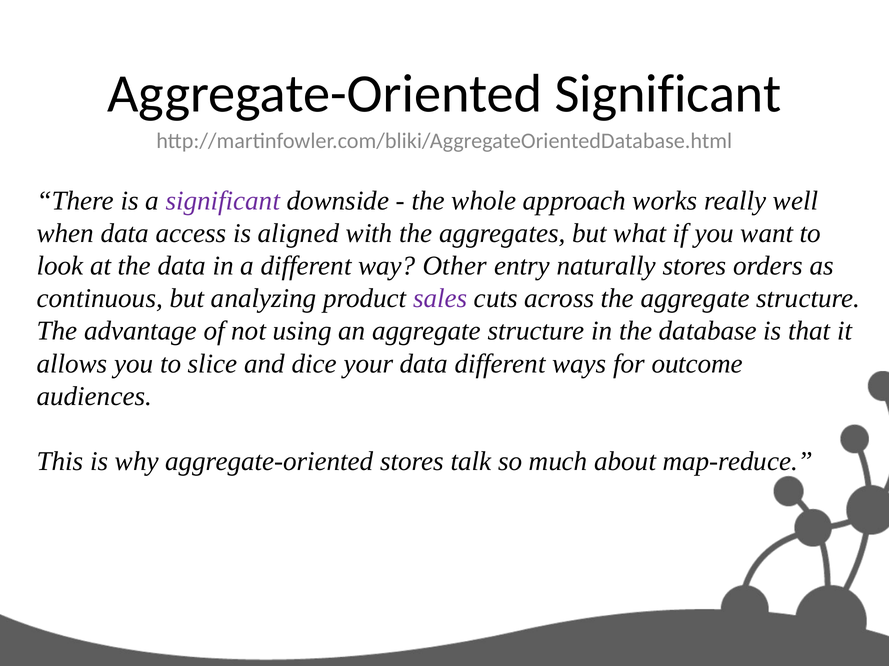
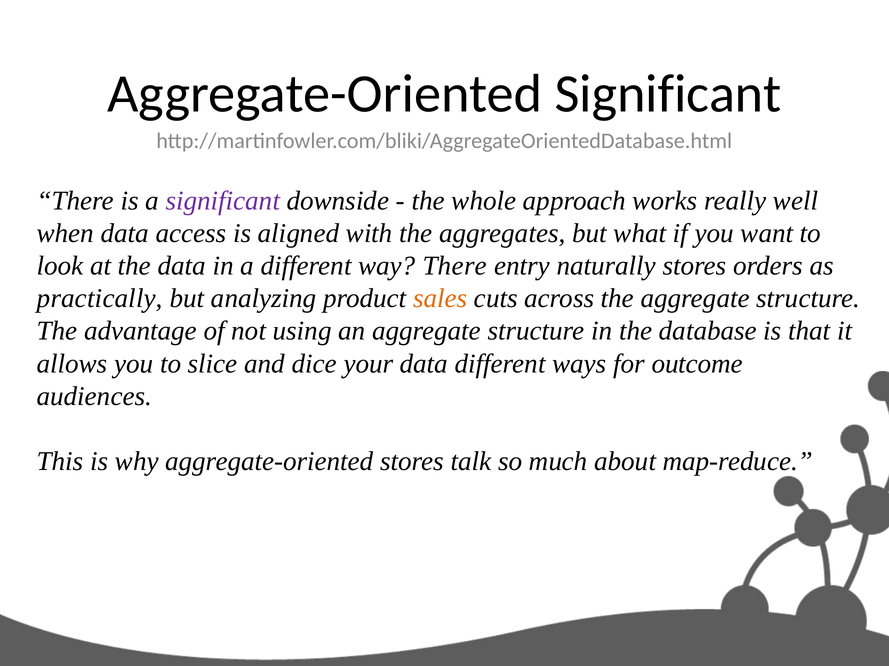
way Other: Other -> There (455, 266)
continuous: continuous -> practically (100, 299)
sales colour: purple -> orange (440, 299)
